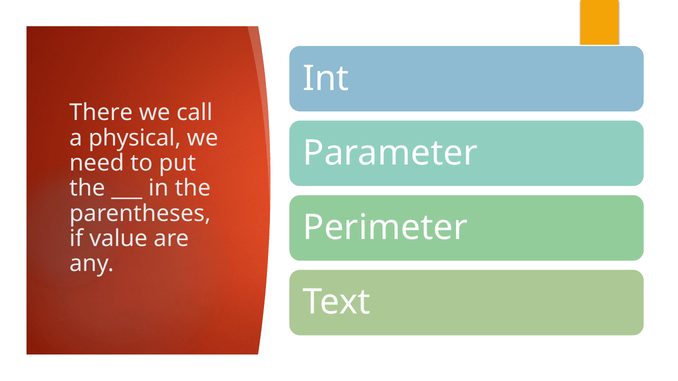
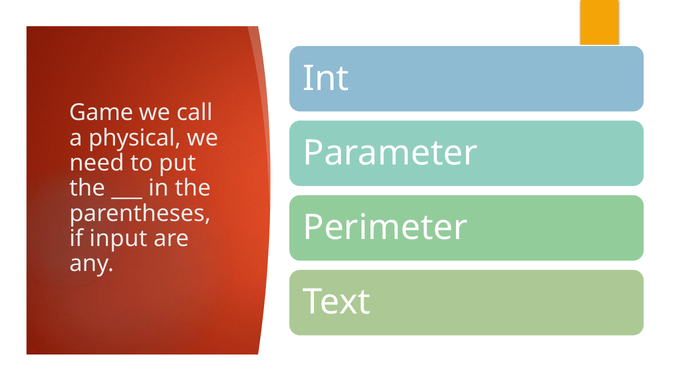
There: There -> Game (101, 113)
value: value -> input (118, 239)
